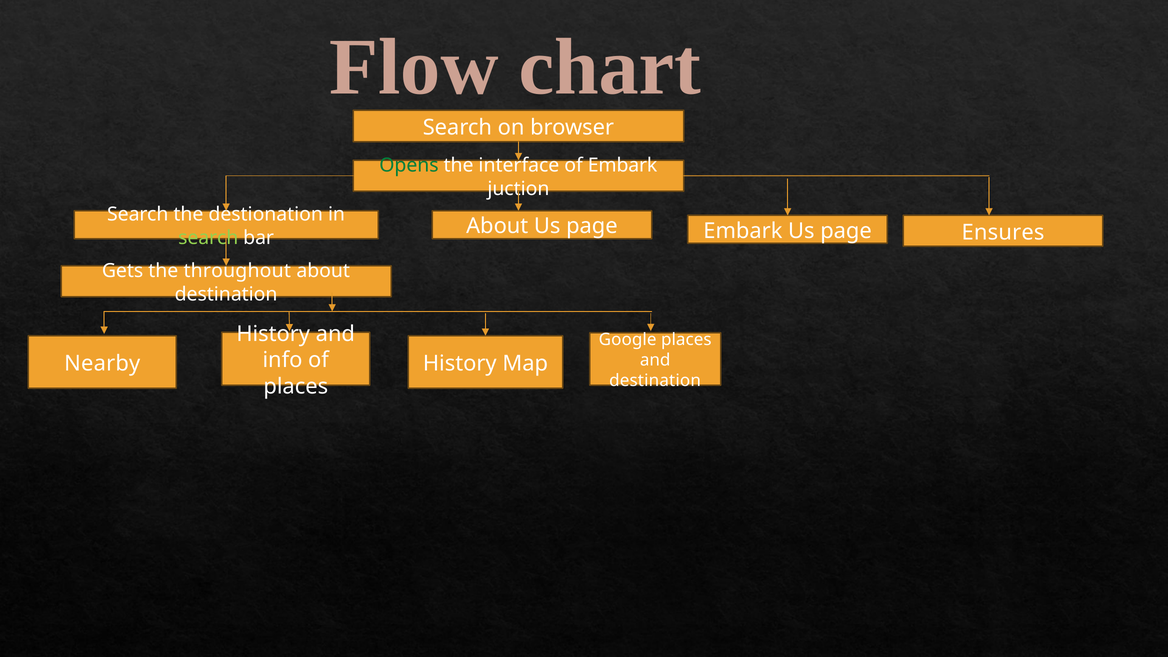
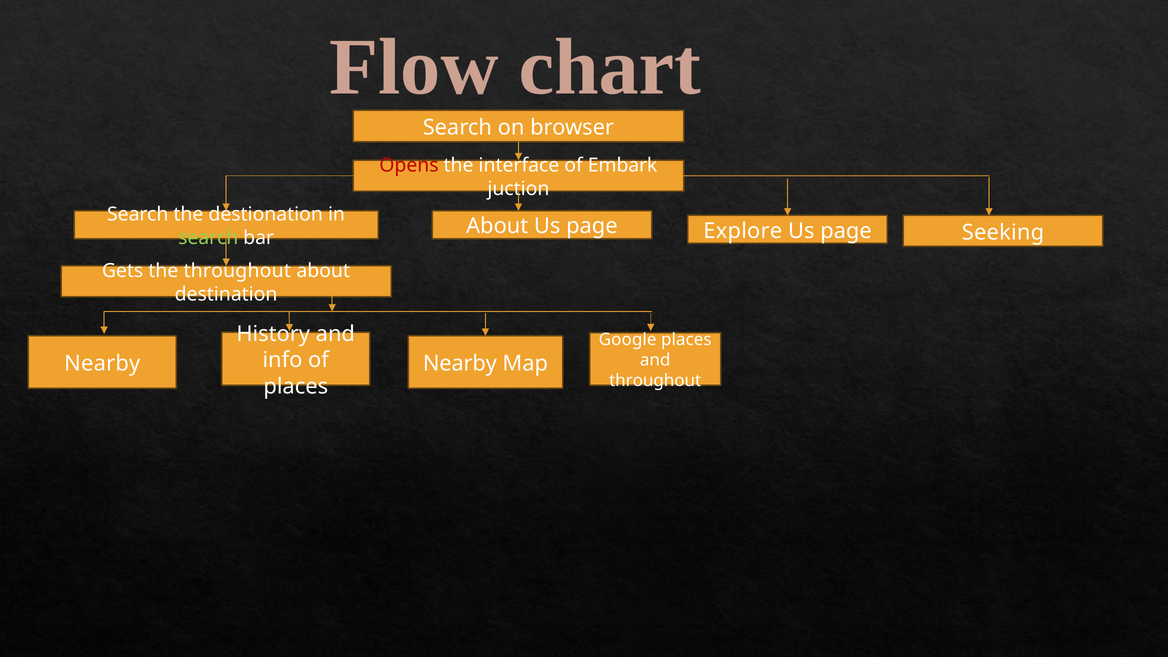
Opens colour: green -> red (409, 165)
page Embark: Embark -> Explore (743, 231)
Ensures: Ensures -> Seeking (1003, 232)
History: History -> Nearby (460, 364)
destination: destination -> throughout (655, 381)
